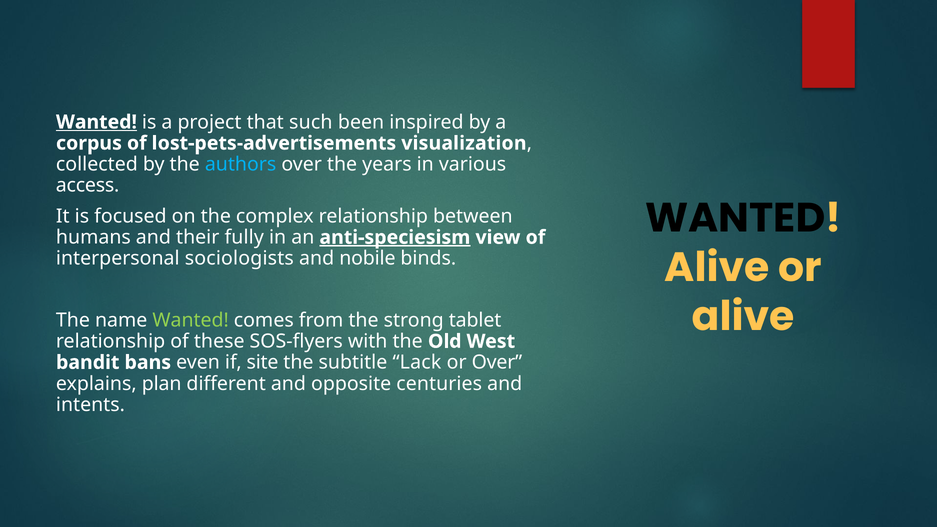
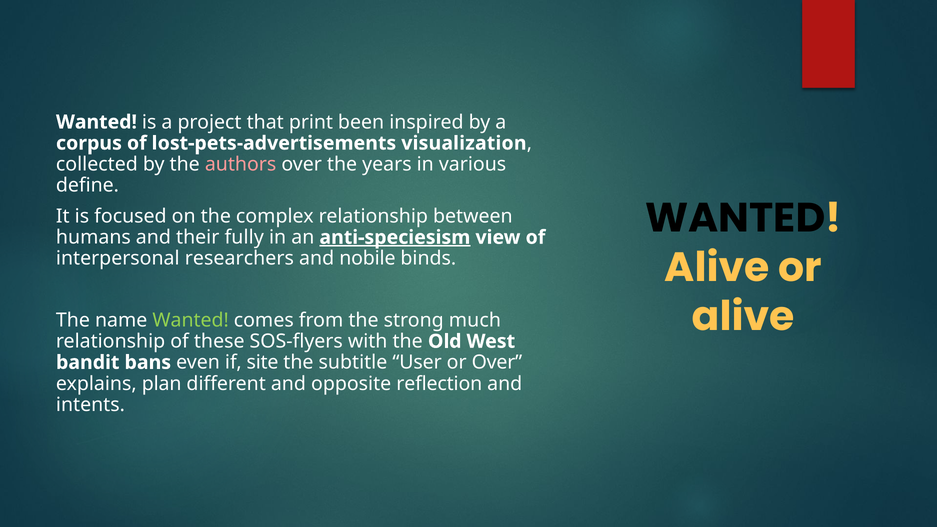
Wanted underline: present -> none (96, 122)
such: such -> print (311, 122)
authors colour: light blue -> pink (241, 164)
access: access -> define (87, 185)
sociologists: sociologists -> researchers (239, 259)
tablet: tablet -> much (475, 320)
Lack: Lack -> User (417, 362)
centuries: centuries -> reflection (439, 384)
